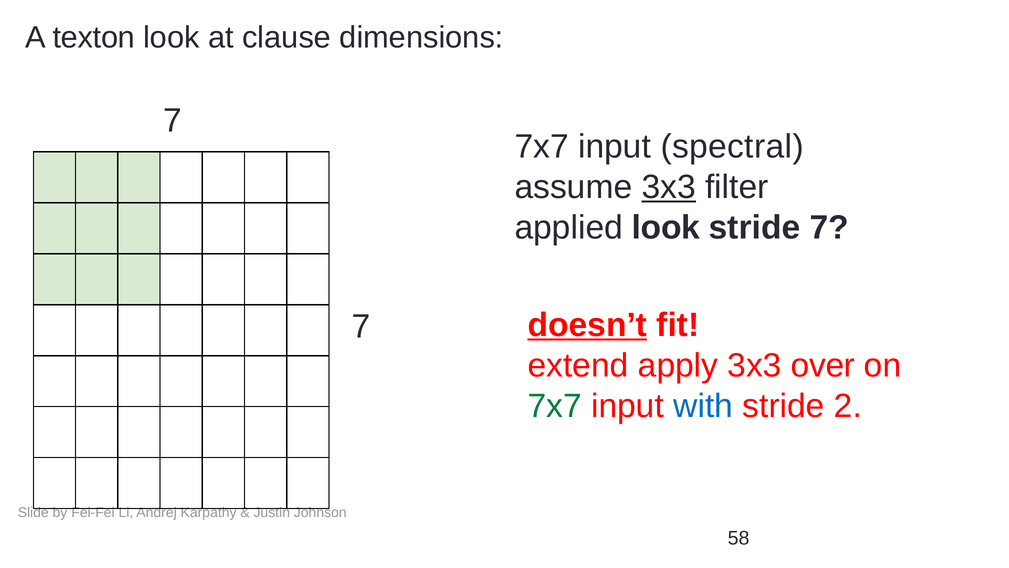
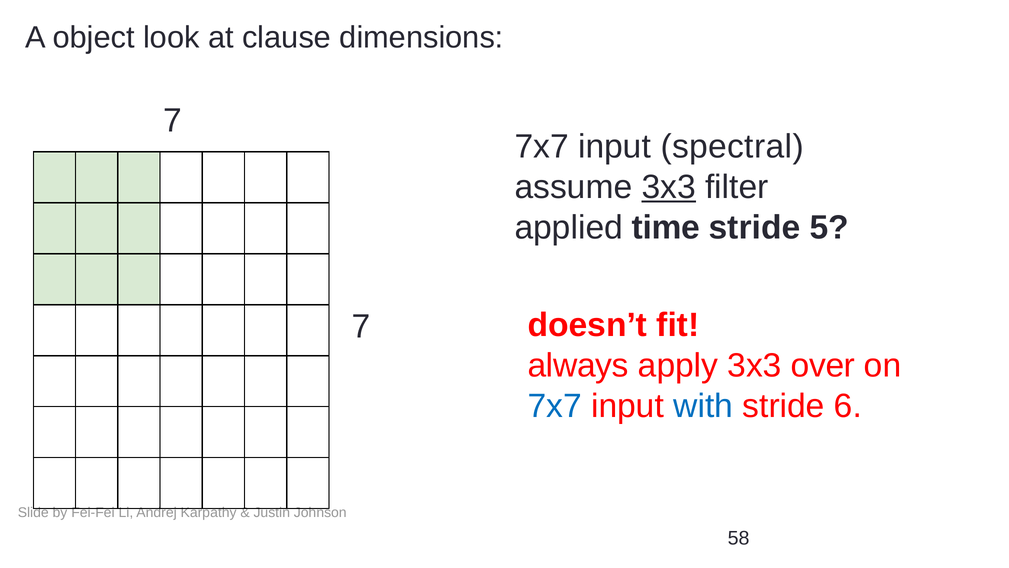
texton: texton -> object (94, 37)
applied look: look -> time (666, 227)
stride 7: 7 -> 5 (829, 227)
doesn’t underline: present -> none (587, 325)
extend: extend -> always (578, 365)
7x7 colour: green -> blue (555, 406)
2: 2 -> 6 (848, 406)
